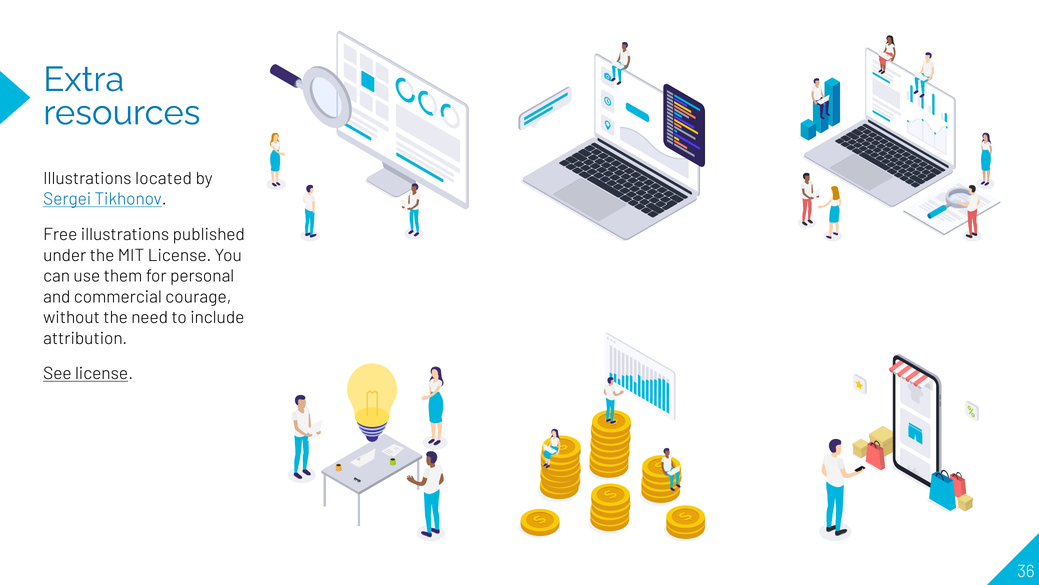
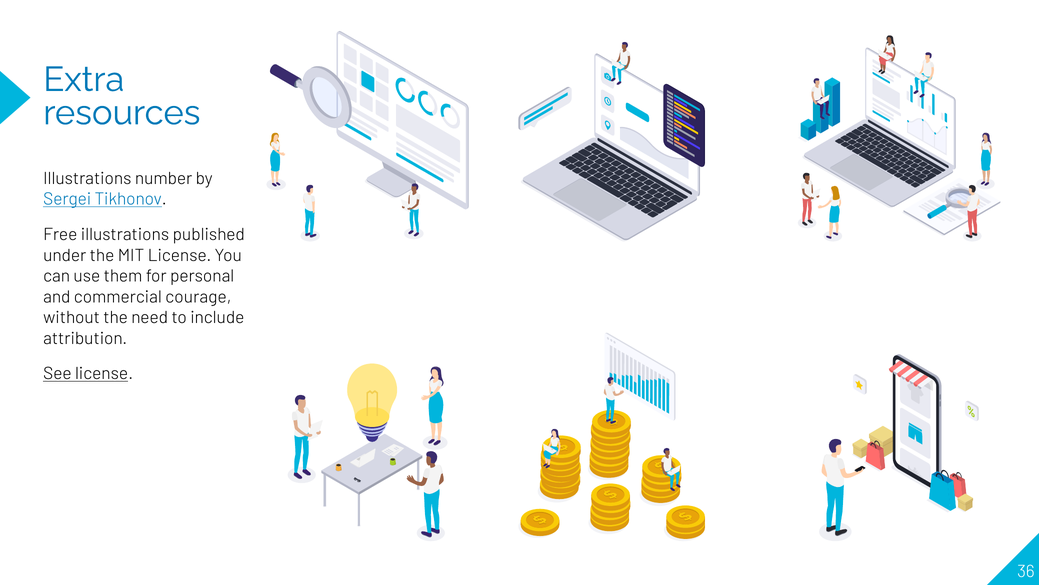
located: located -> number (164, 178)
